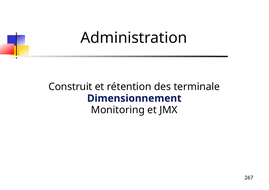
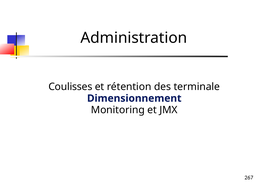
Construit: Construit -> Coulisses (70, 87)
